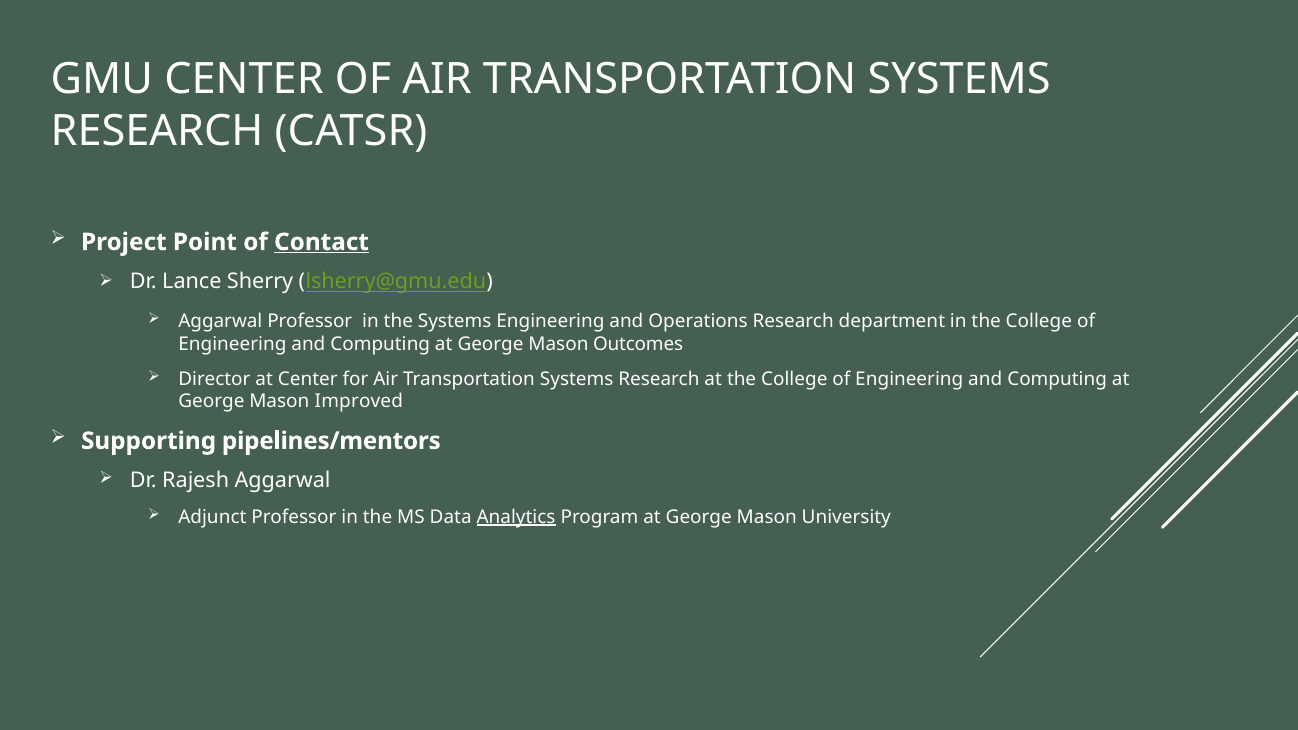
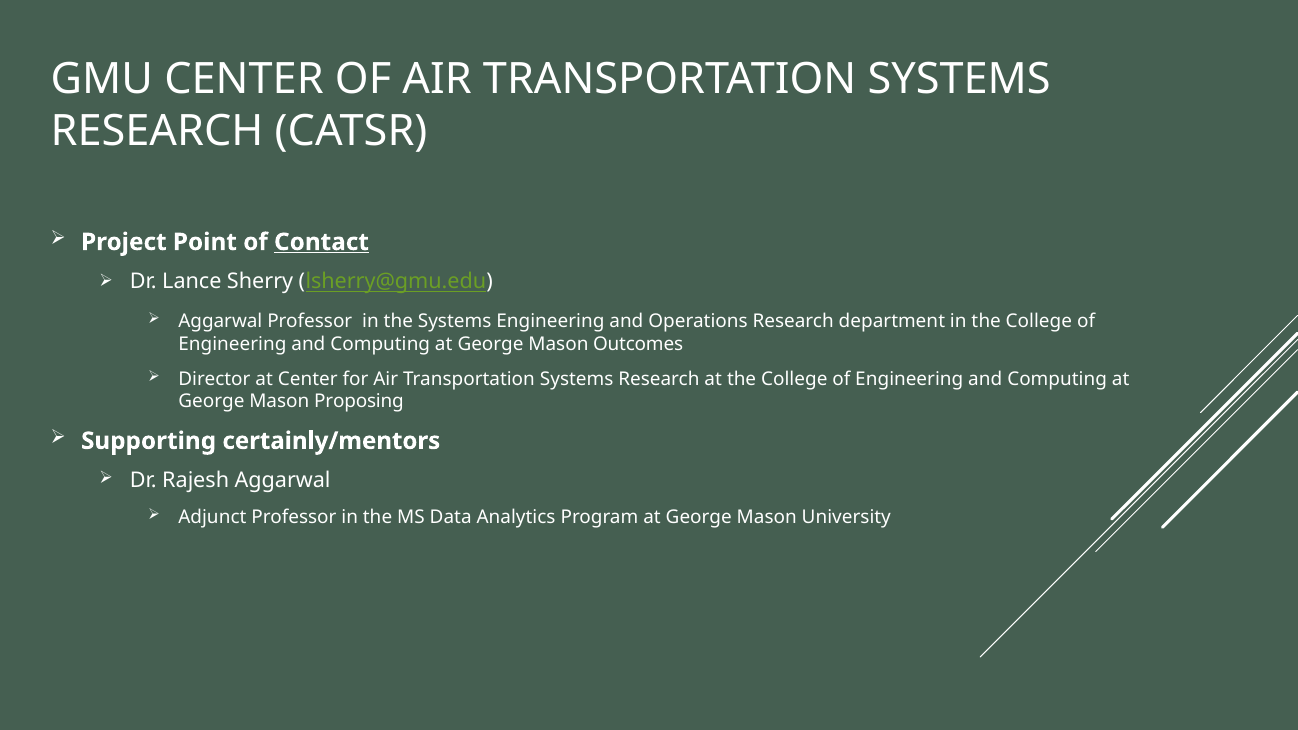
Improved: Improved -> Proposing (359, 402)
pipelines/mentors: pipelines/mentors -> certainly/mentors (331, 441)
Analytics underline: present -> none (516, 517)
